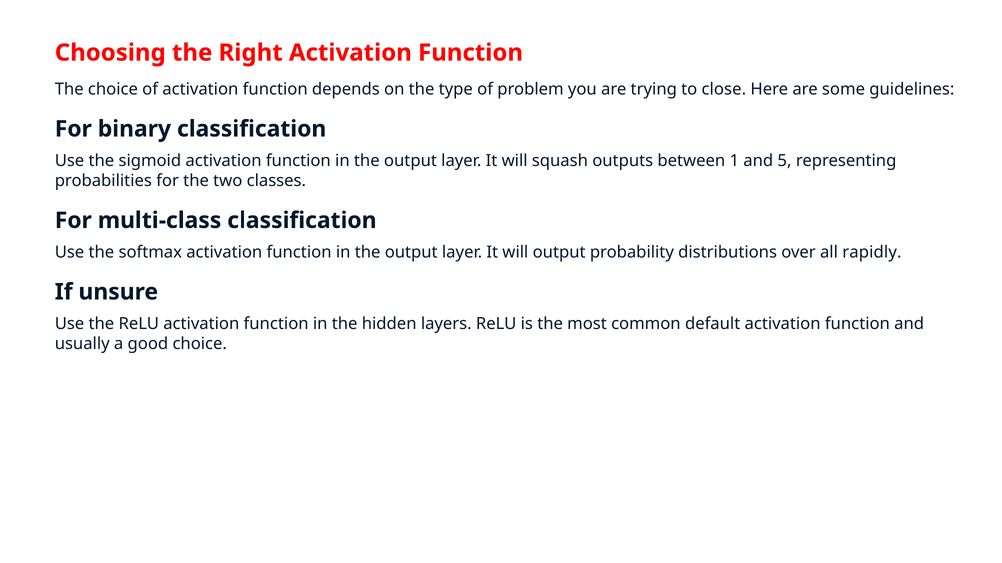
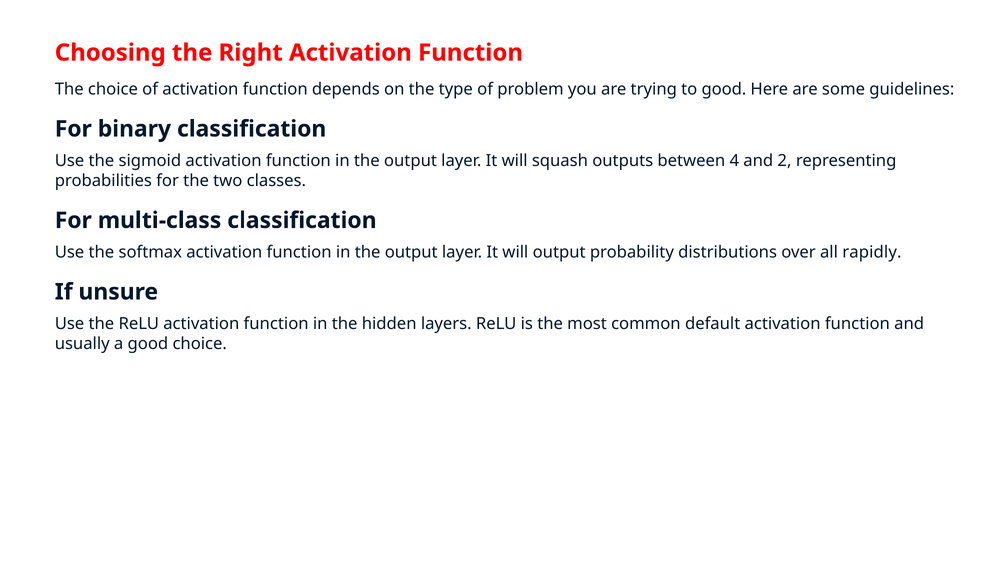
to close: close -> good (724, 89)
1: 1 -> 4 (734, 161)
5: 5 -> 2 (785, 161)
